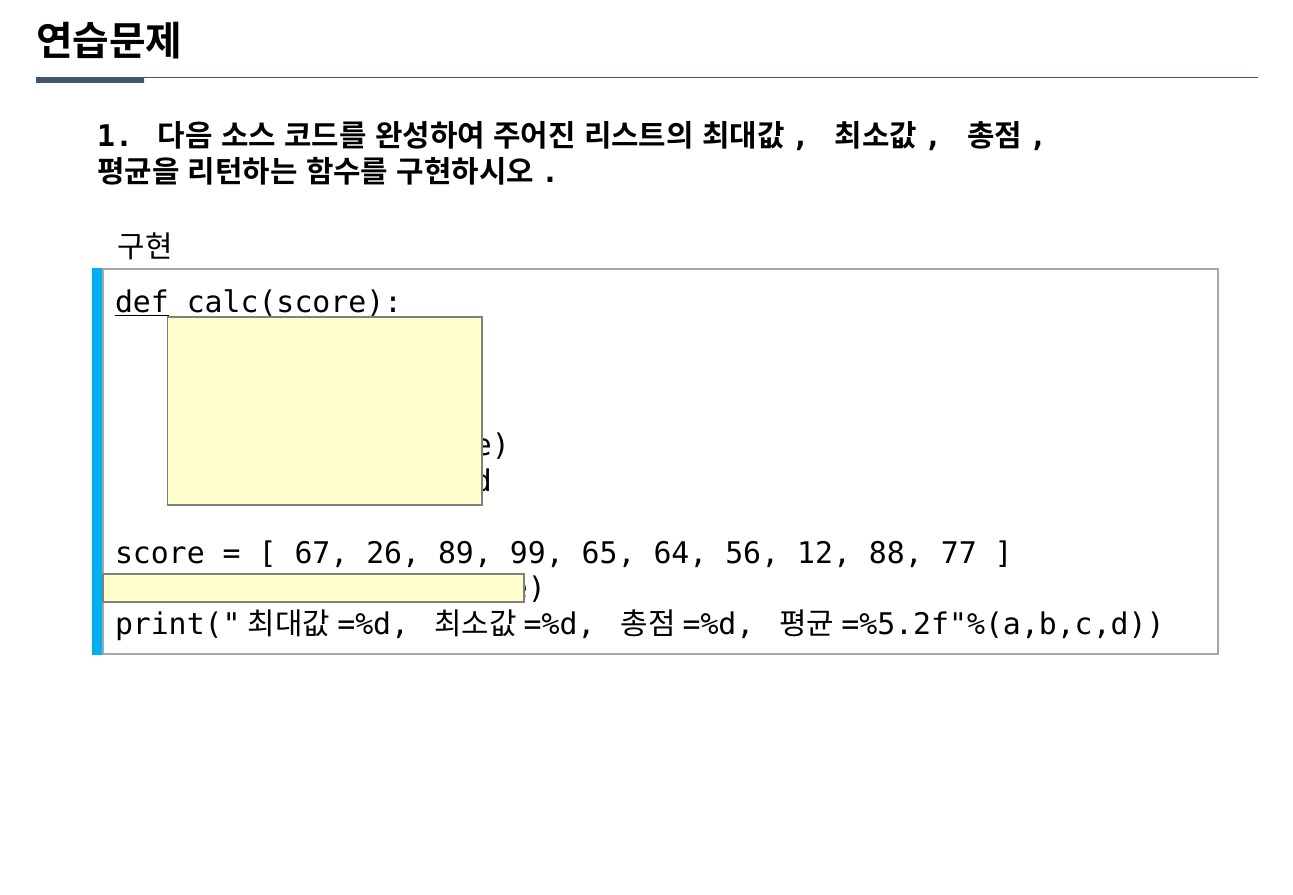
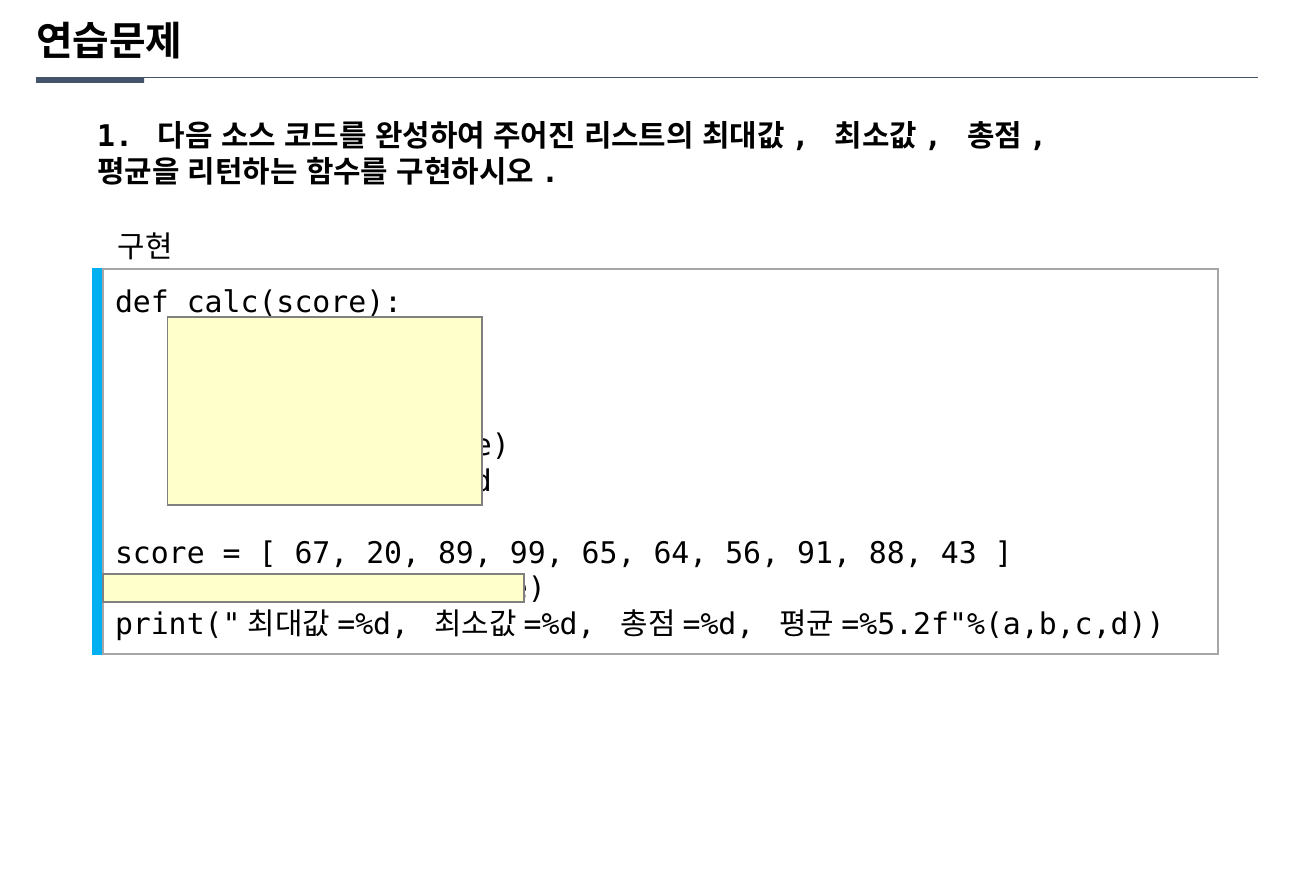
def underline: present -> none (142, 303)
26: 26 -> 20 (393, 553)
12: 12 -> 91 (824, 553)
77: 77 -> 43 (959, 553)
